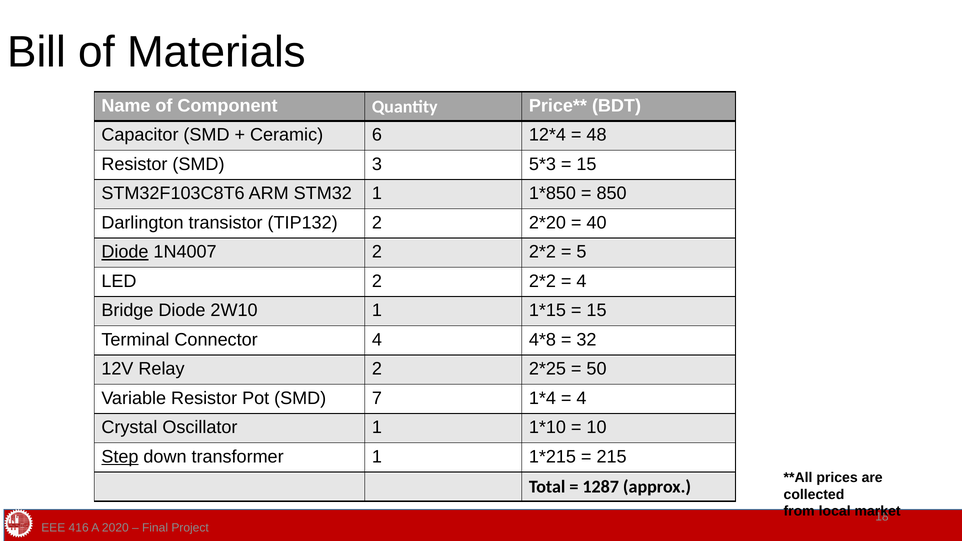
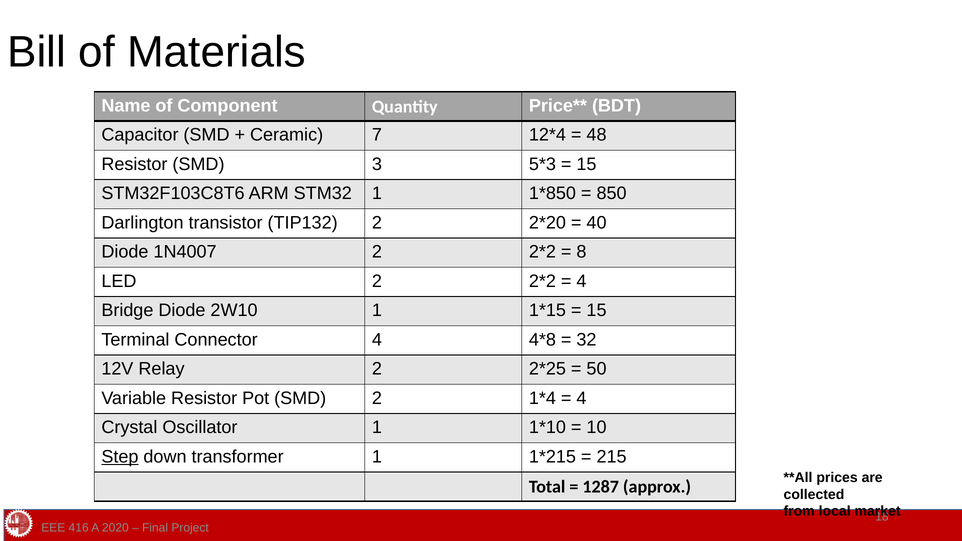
6: 6 -> 7 (377, 135)
Diode underline: present -> none (125, 252)
5: 5 -> 8 (581, 252)
SMD 7: 7 -> 2 (377, 398)
